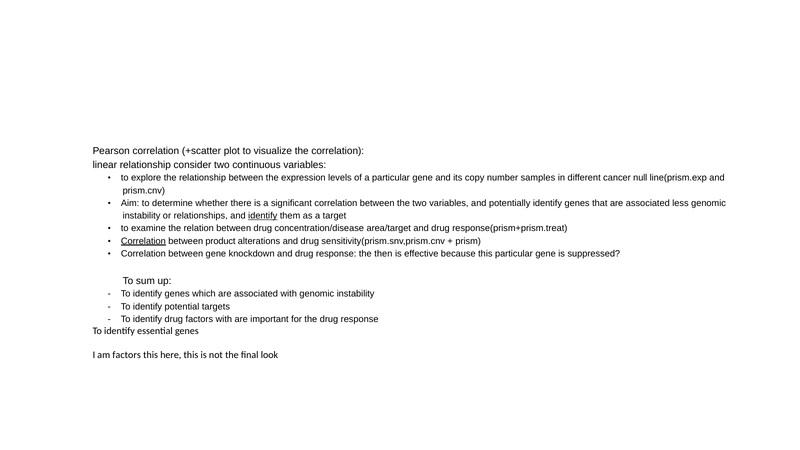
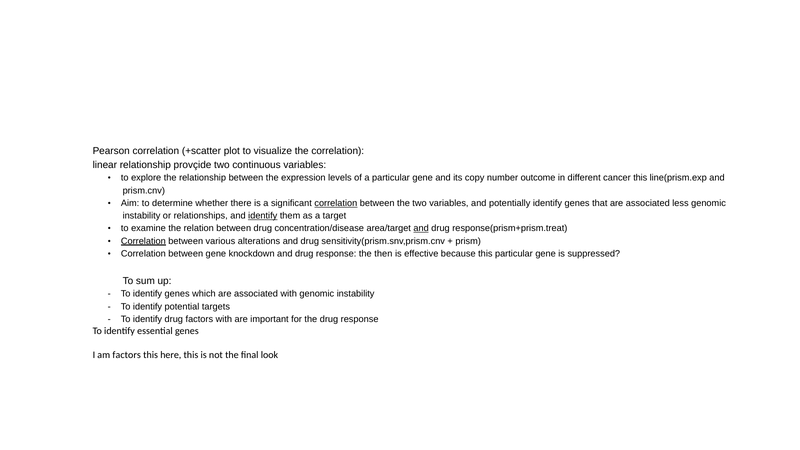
consider: consider -> provçide (192, 165)
samples: samples -> outcome (538, 178)
cancer null: null -> this (640, 178)
correlation underline: none -> present (336, 203)
and underline: none -> present (421, 228)
product: product -> various (220, 241)
